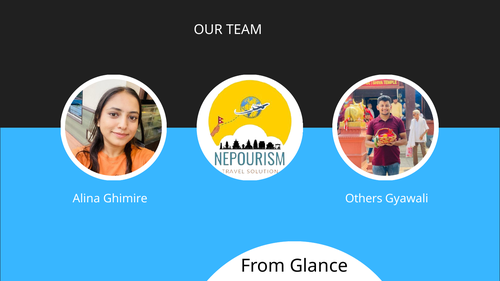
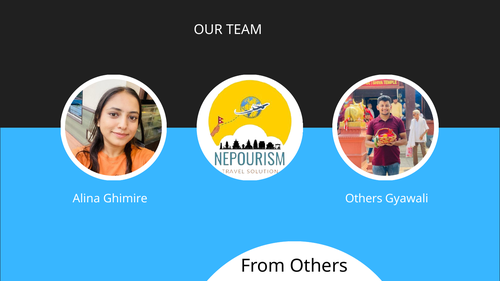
From Glance: Glance -> Others (319, 266)
